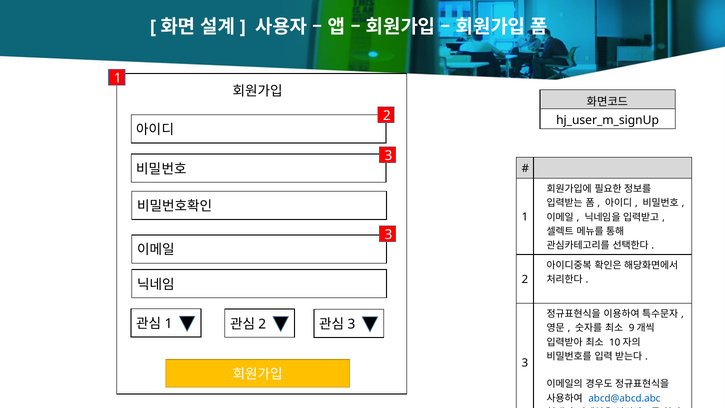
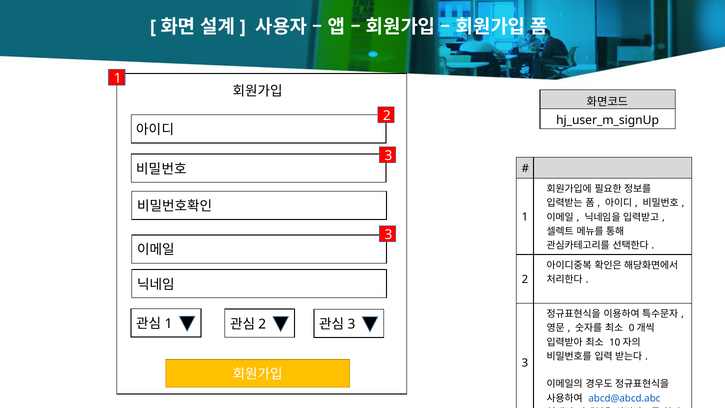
9: 9 -> 0 (632, 328)
